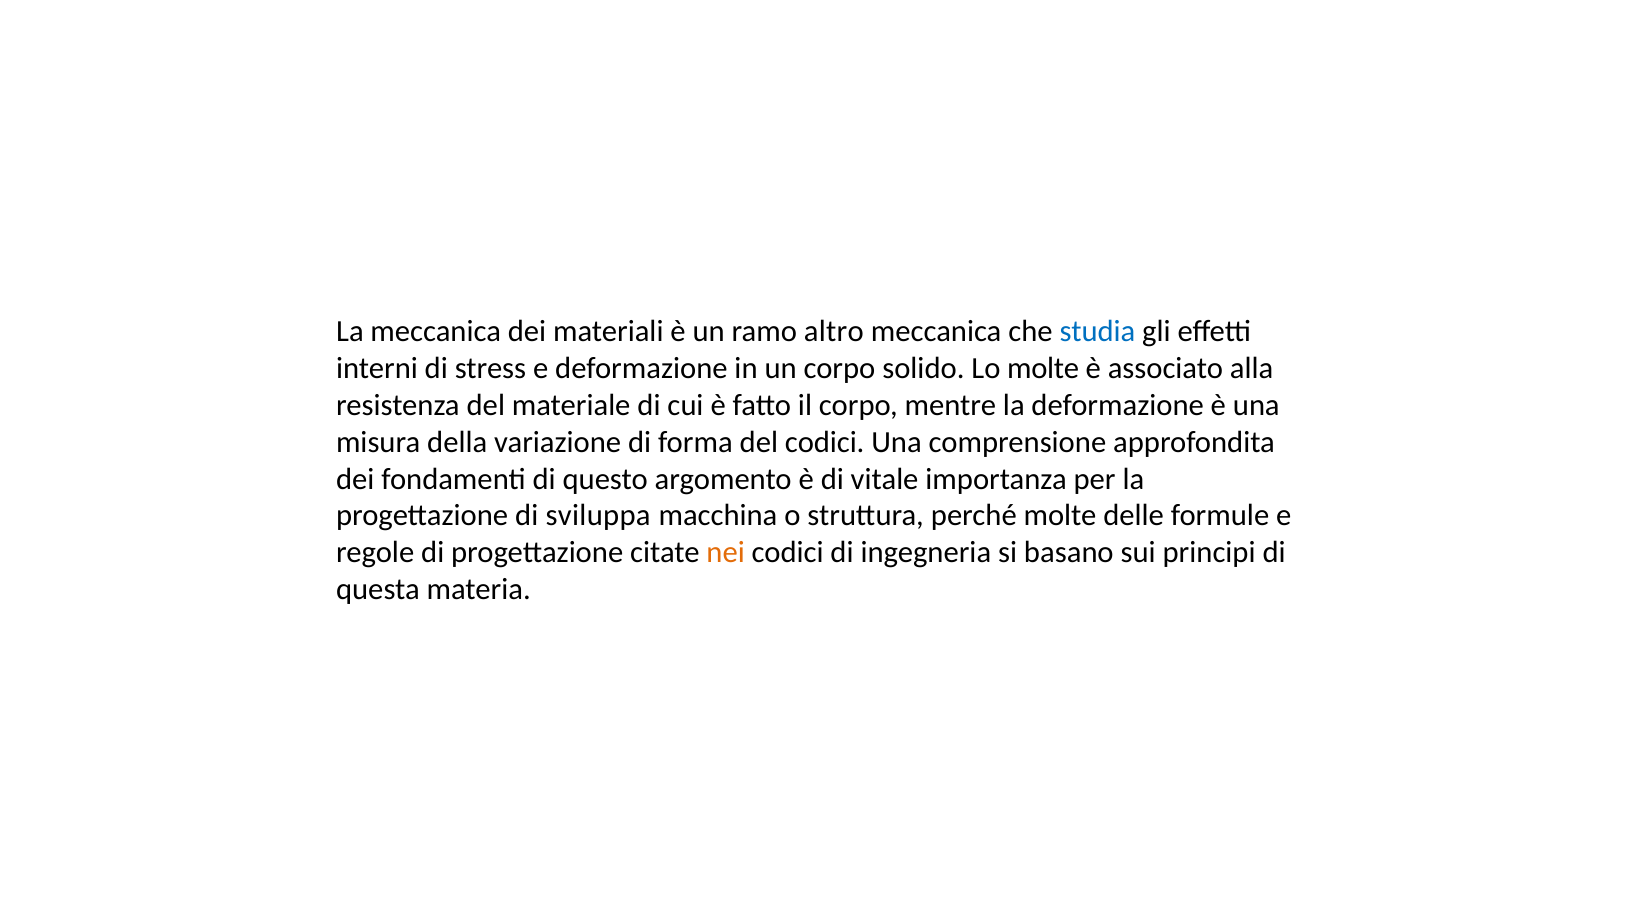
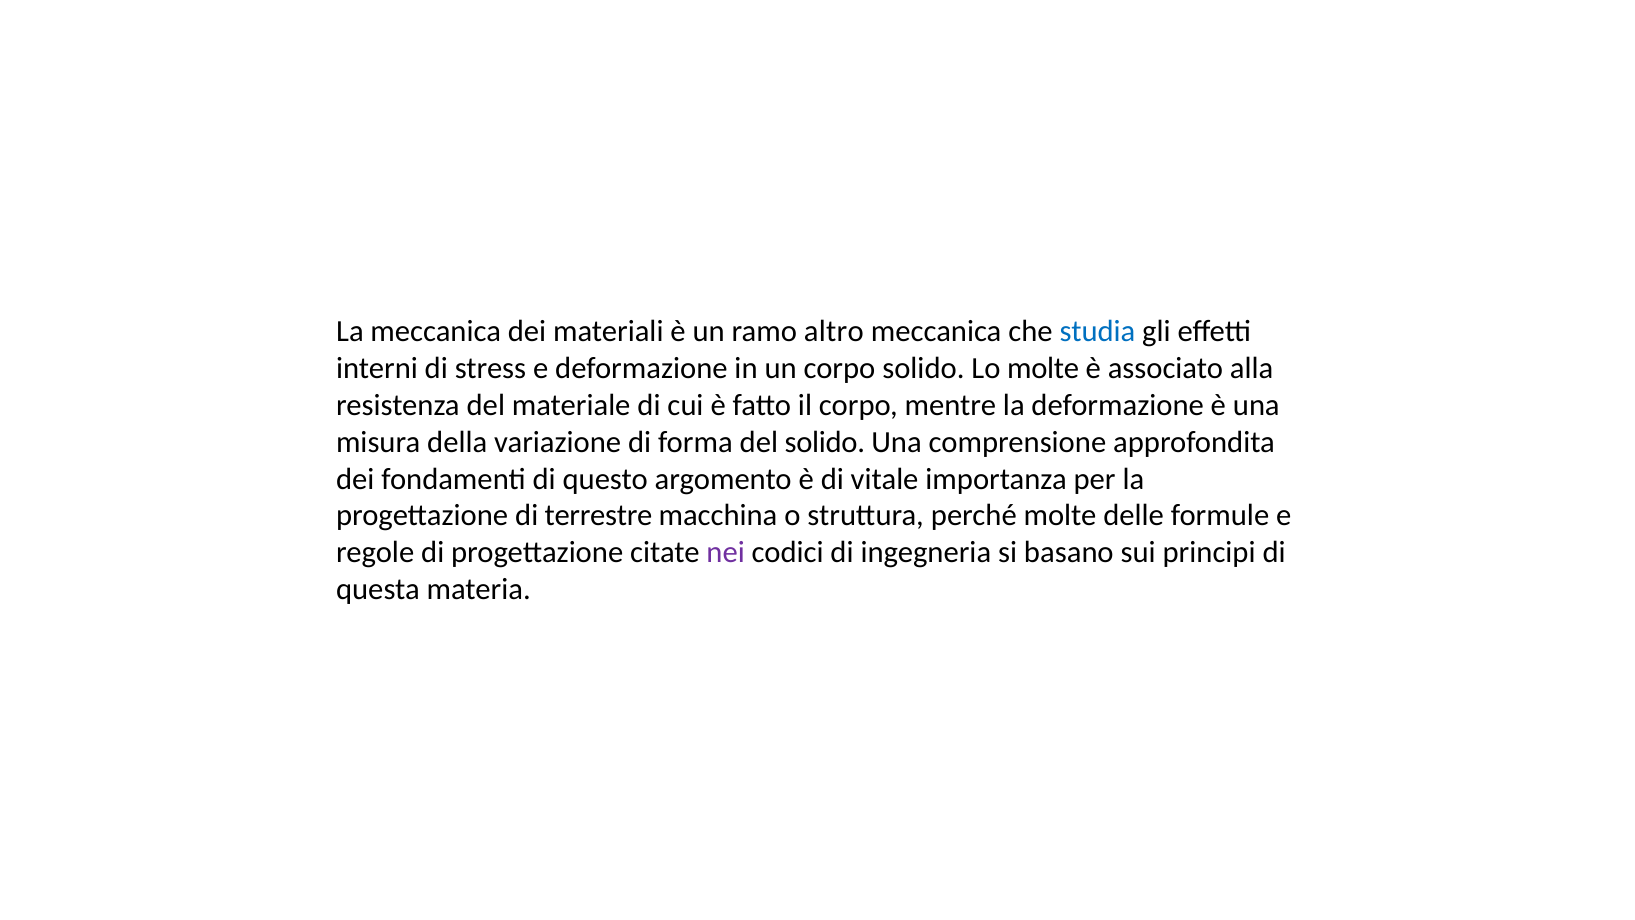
del codici: codici -> solido (825, 442)
sviluppa: sviluppa -> terrestre (598, 516)
nei colour: orange -> purple (726, 552)
